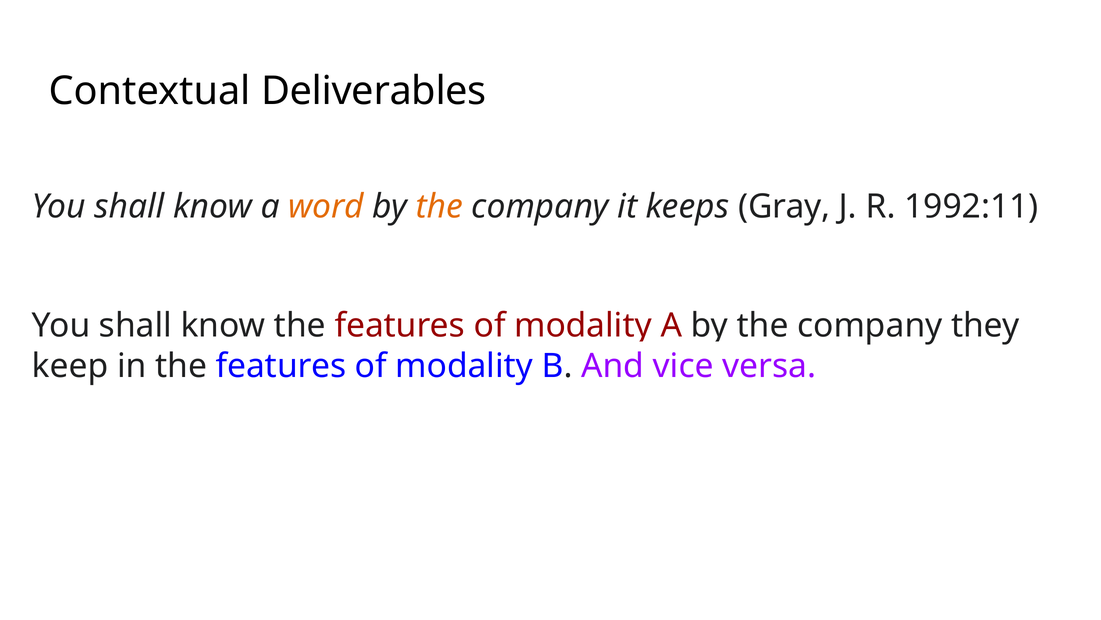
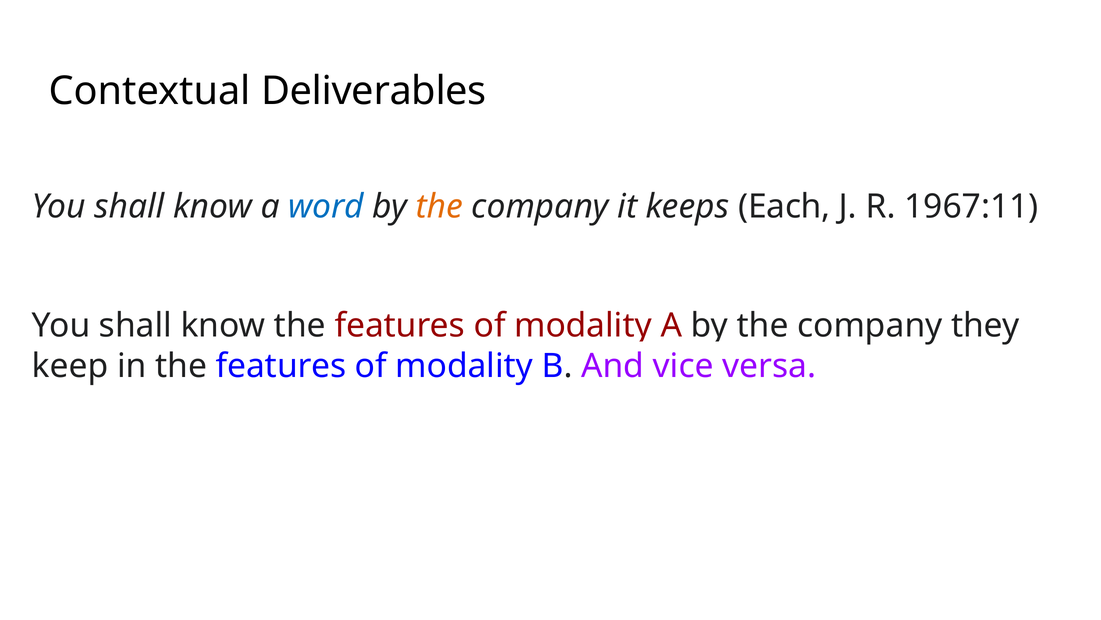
word colour: orange -> blue (326, 206)
Gray: Gray -> Each (784, 206)
1992:11: 1992:11 -> 1967:11 (971, 206)
